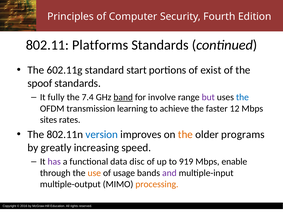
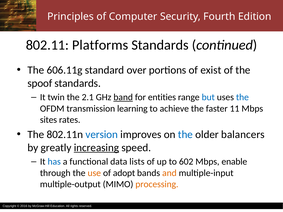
602.11g: 602.11g -> 606.11g (65, 70)
start: start -> over (137, 70)
fully: fully -> twin (56, 97)
7.4: 7.4 -> 2.1 (88, 97)
involve: involve -> entities (162, 97)
but colour: purple -> blue (208, 97)
12: 12 -> 11 (235, 109)
the colour: orange -> blue (185, 135)
programs: programs -> balancers (243, 135)
increasing underline: none -> present (96, 148)
has colour: purple -> blue (54, 162)
disc: disc -> lists (137, 162)
919: 919 -> 602 (186, 162)
usage: usage -> adopt (124, 173)
and colour: purple -> orange (169, 173)
